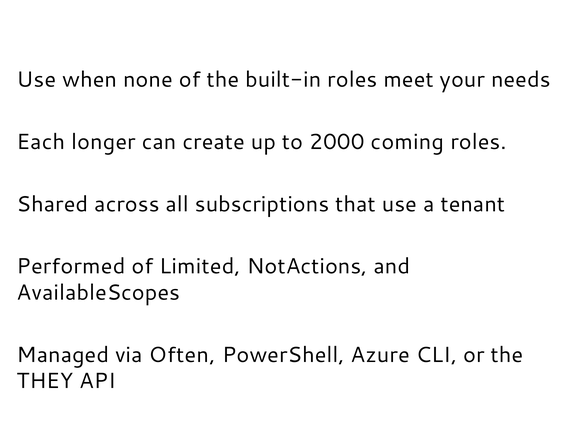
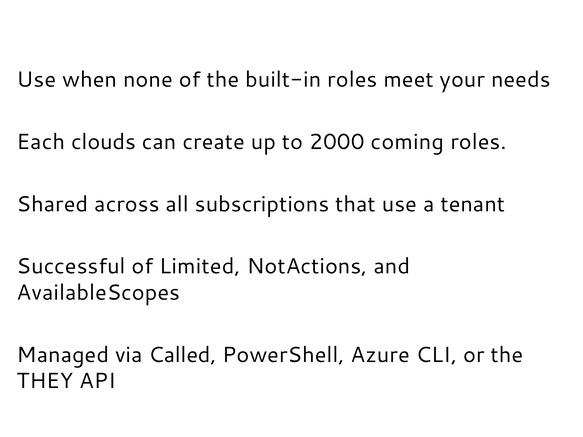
longer: longer -> clouds (104, 142)
Performed: Performed -> Successful (71, 267)
Often: Often -> Called (182, 355)
